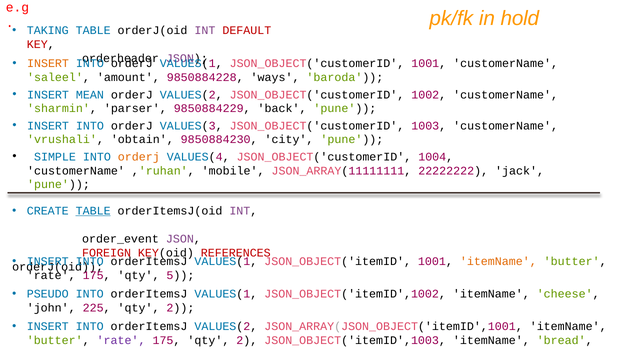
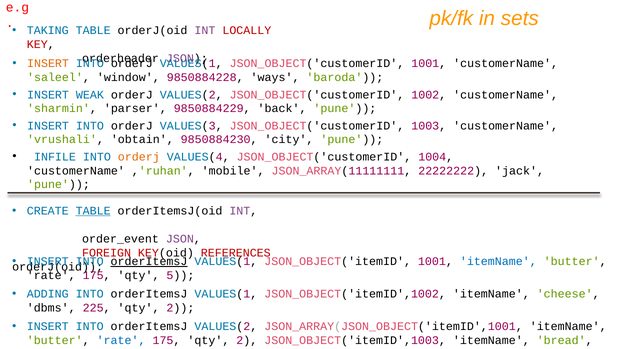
hold: hold -> sets (520, 19)
DEFAULT: DEFAULT -> LOCALLY (247, 31)
amount: amount -> window (128, 78)
MEAN: MEAN -> WEAK (90, 95)
SIMPLE: SIMPLE -> INFILE (55, 157)
orderItemsJ underline: none -> present (149, 262)
itemName colour: orange -> blue (498, 262)
PSEUDO: PSEUDO -> ADDING (48, 294)
john: john -> dbms (51, 308)
rate colour: purple -> blue (121, 341)
